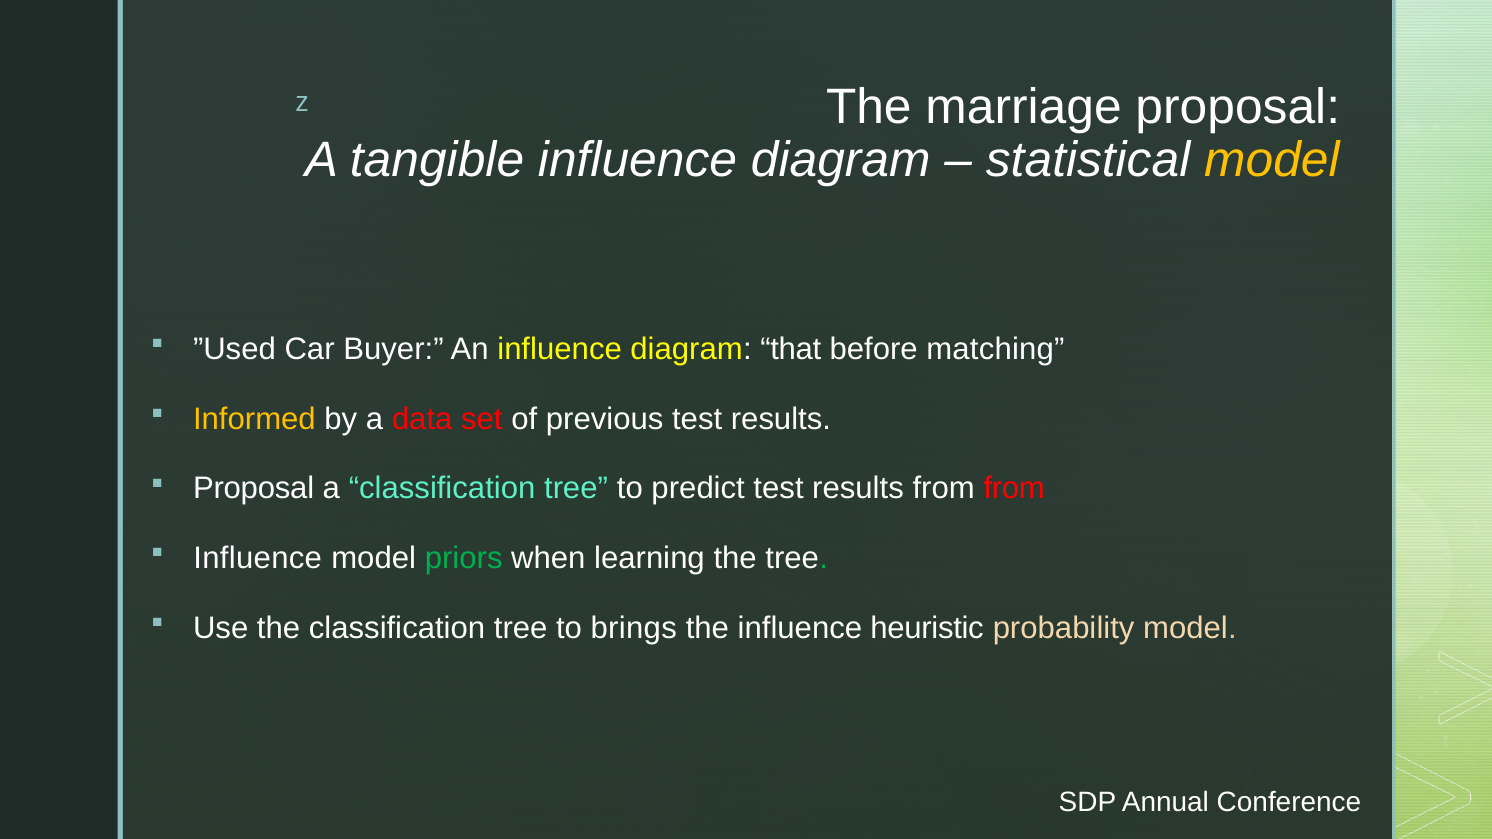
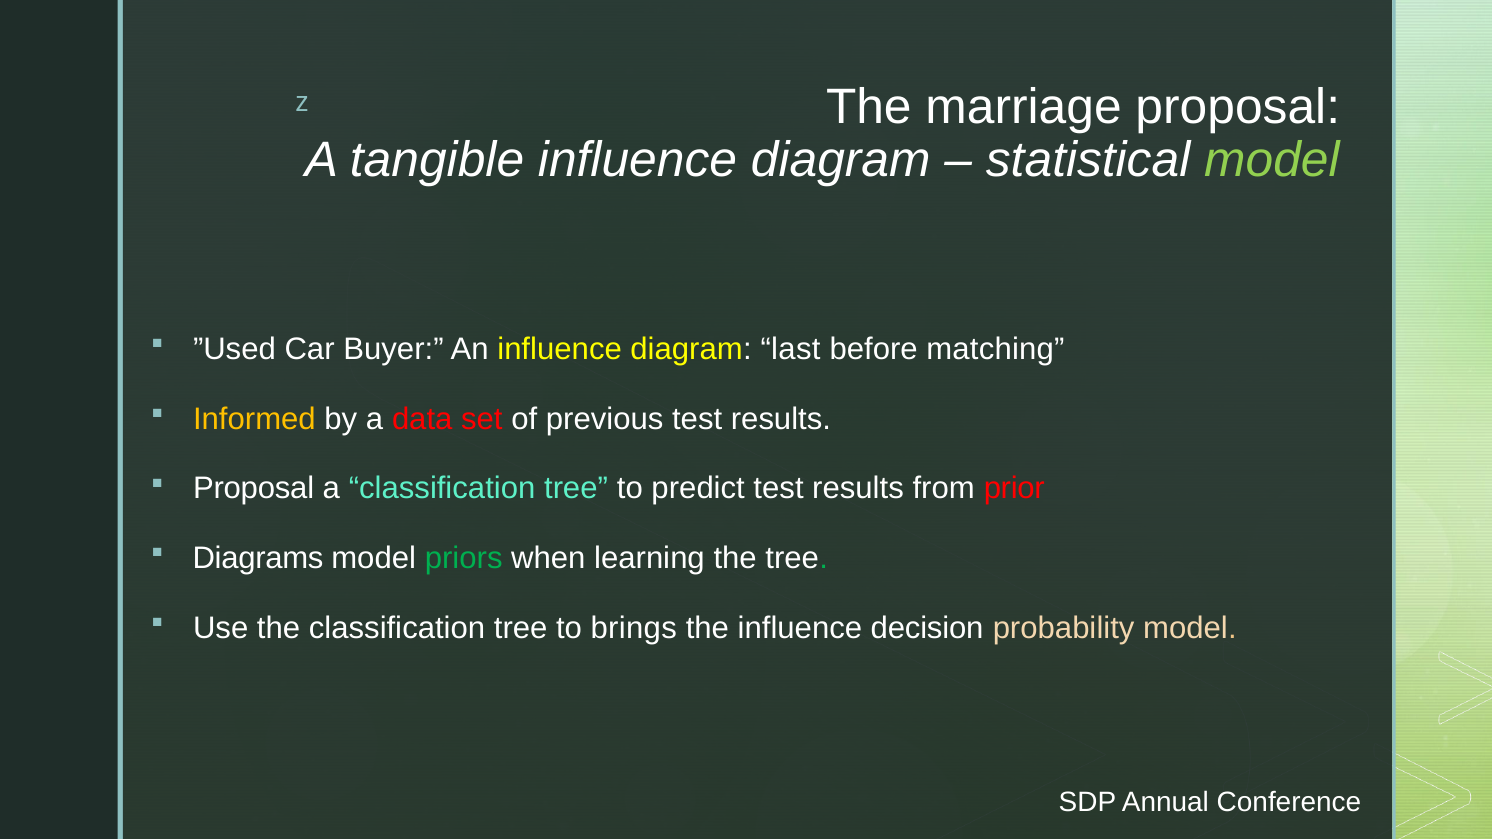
model colour: yellow -> light green (1272, 161)
that: that -> last (791, 350)
from from: from -> prior (1014, 489)
Influence: Influence -> Diagrams (258, 558)
heuristic: heuristic -> decision (927, 628)
